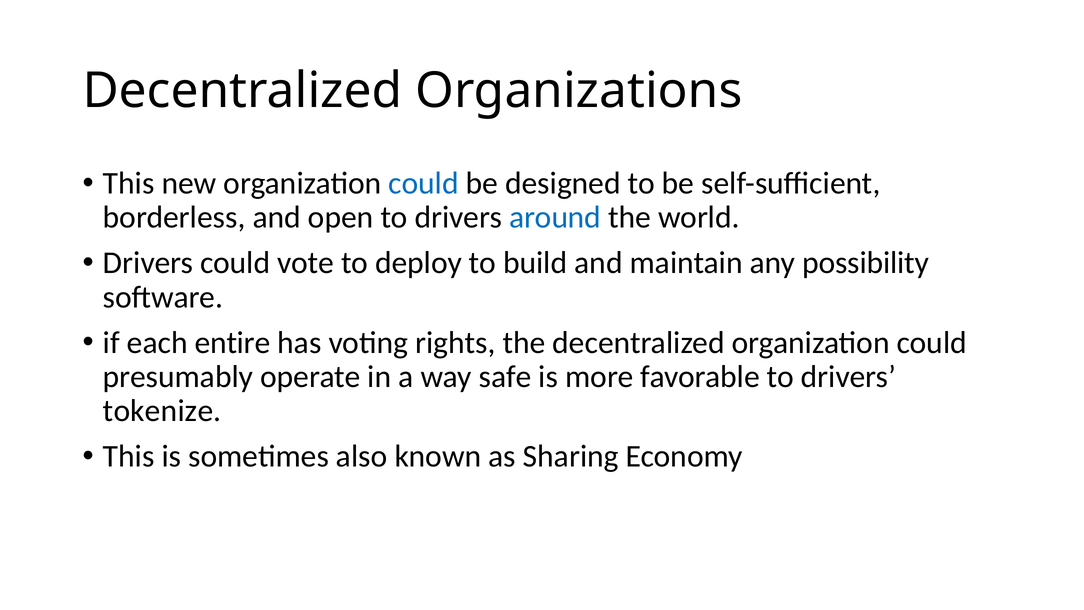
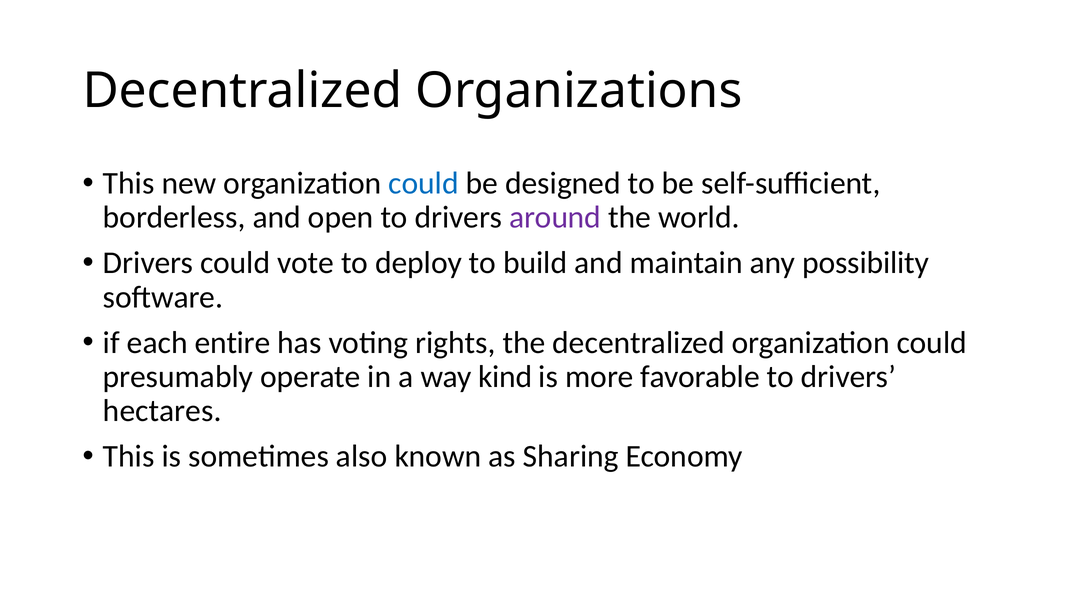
around colour: blue -> purple (555, 217)
safe: safe -> kind (505, 377)
tokenize: tokenize -> hectares (162, 411)
